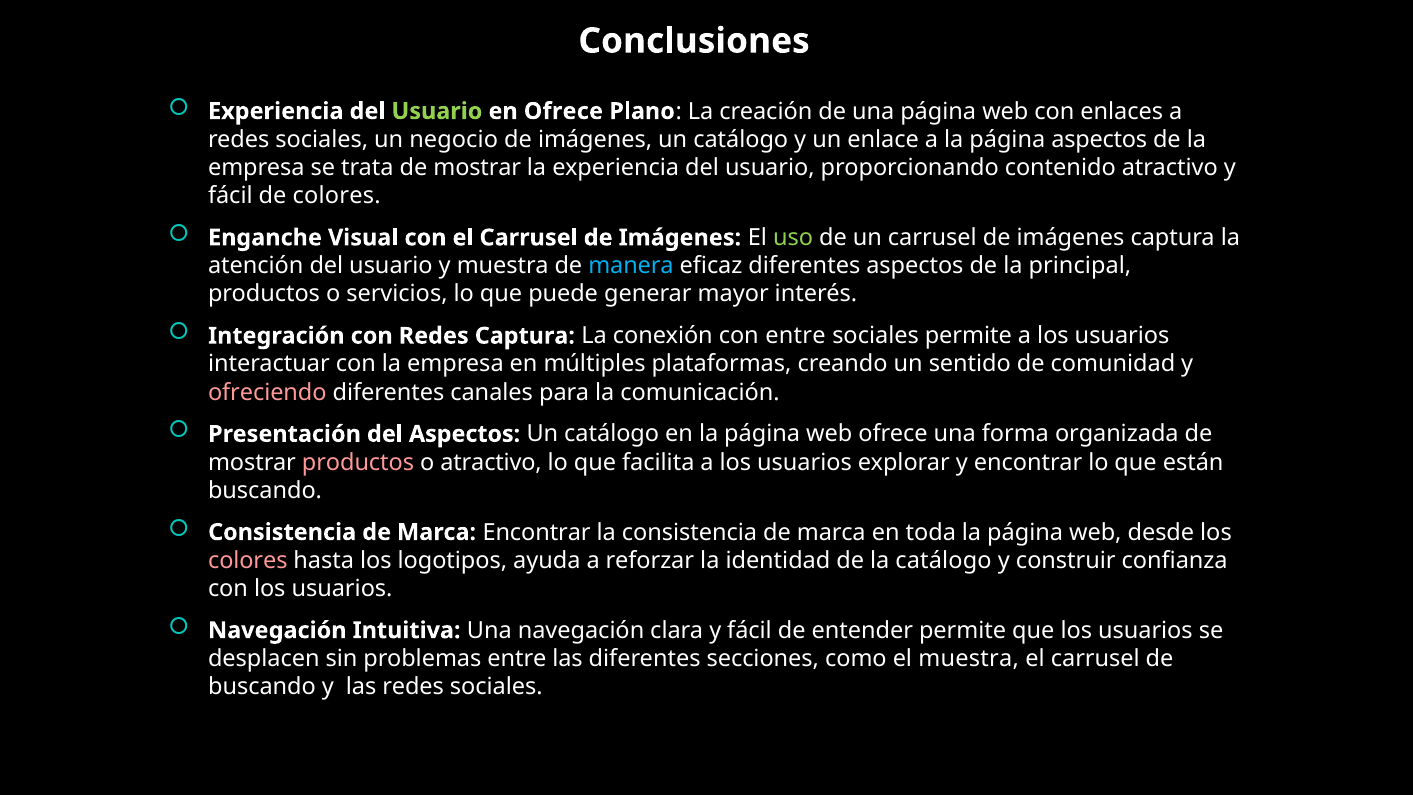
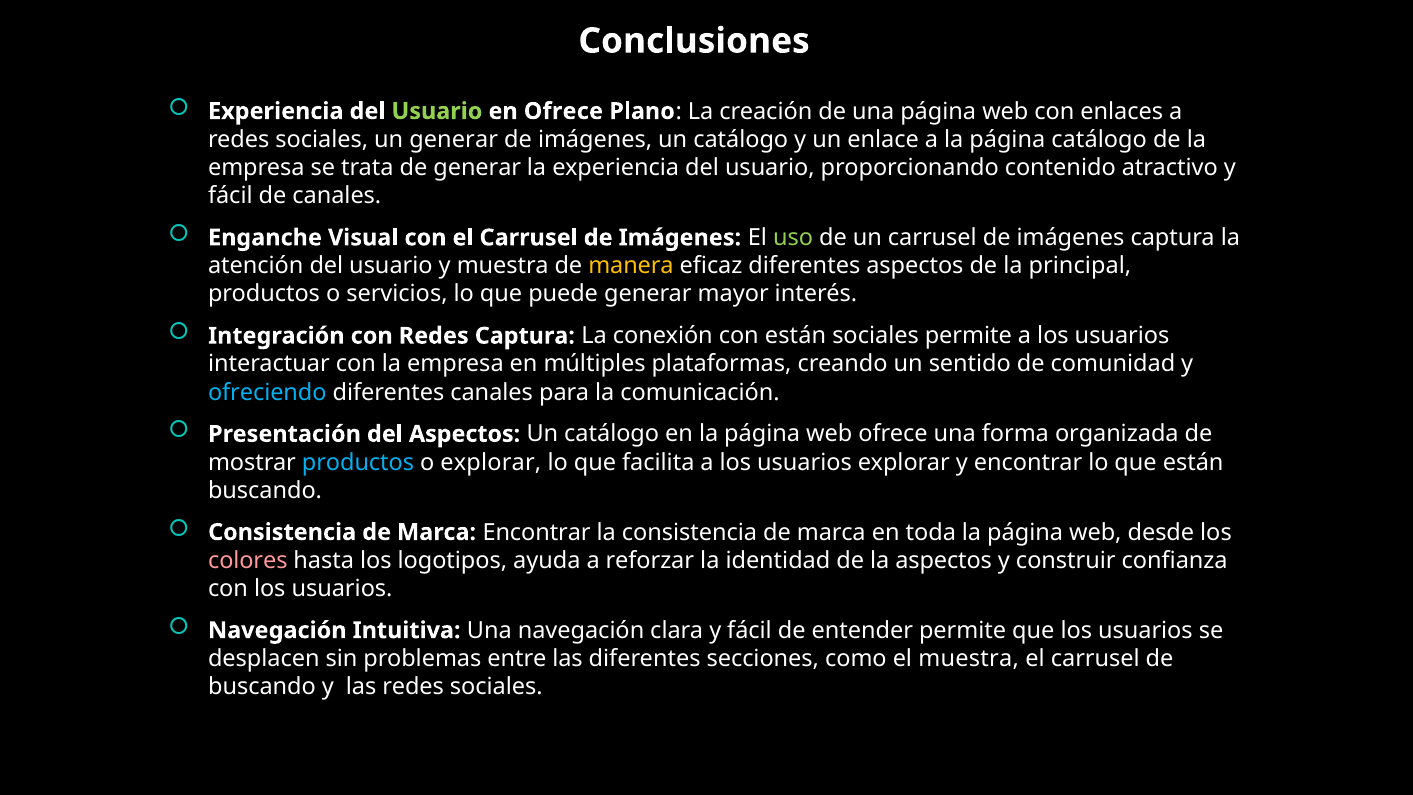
un negocio: negocio -> generar (454, 139)
página aspectos: aspectos -> catálogo (1099, 139)
trata de mostrar: mostrar -> generar (477, 168)
de colores: colores -> canales (337, 196)
manera colour: light blue -> yellow (631, 266)
con entre: entre -> están (795, 336)
ofreciendo colour: pink -> light blue (267, 392)
productos colour: pink -> light blue (358, 462)
o atractivo: atractivo -> explorar (491, 462)
la catálogo: catálogo -> aspectos (944, 560)
